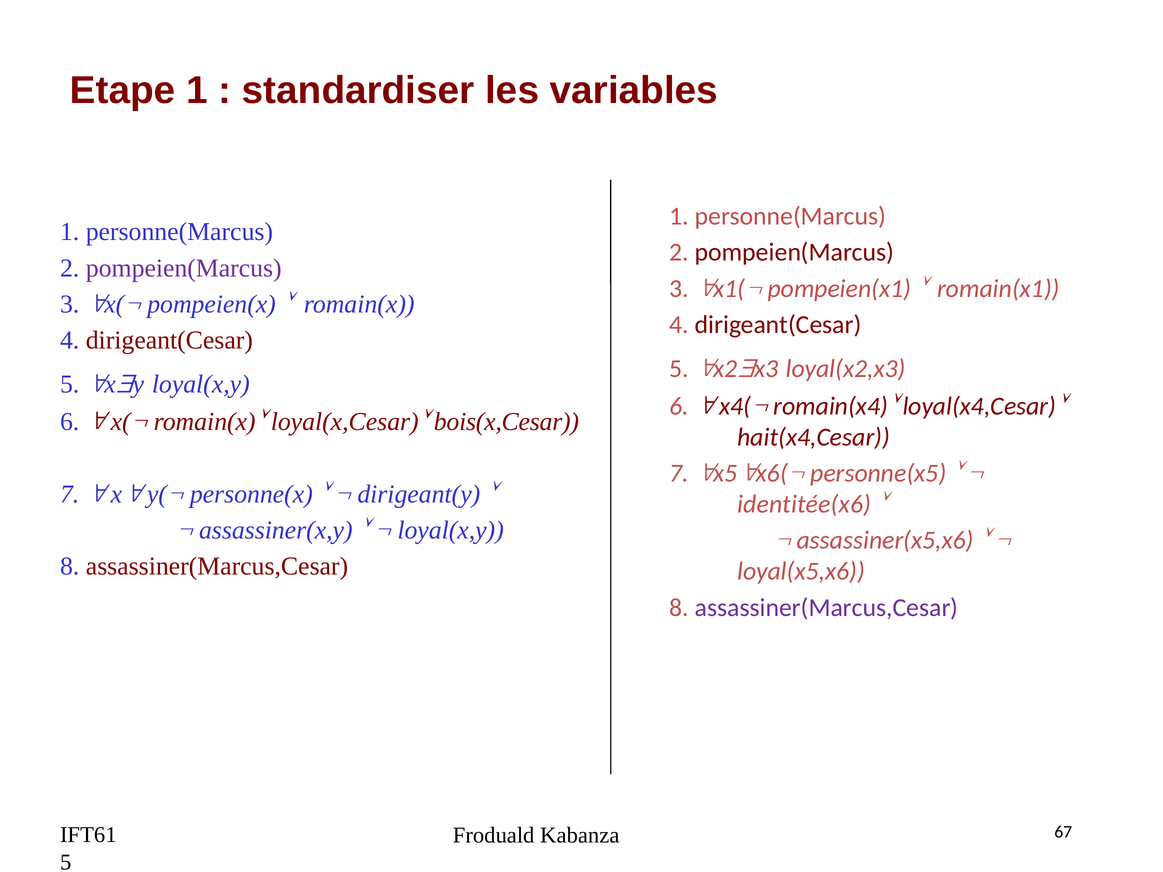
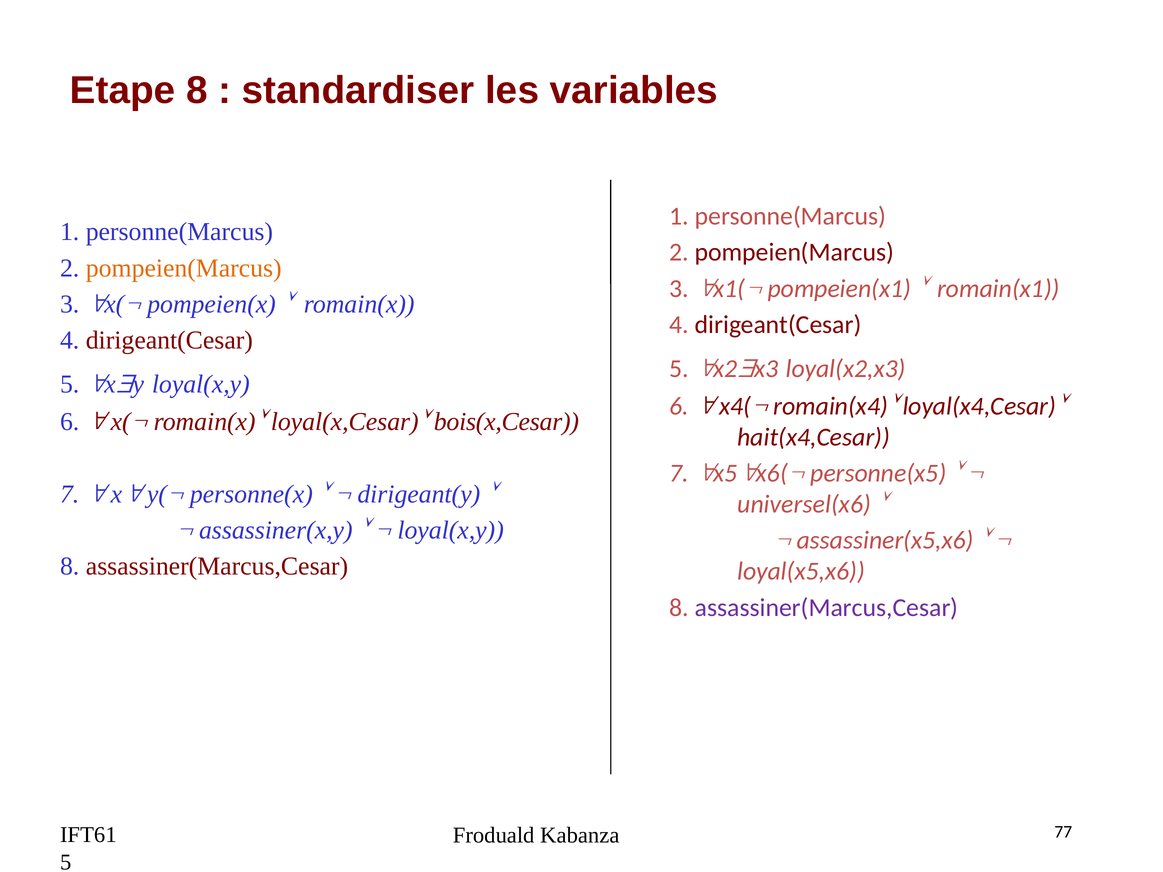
Etape 1: 1 -> 8 (197, 90)
pompeien(Marcus colour: purple -> orange (184, 268)
identitée(x6: identitée(x6 -> universel(x6 (804, 504)
67: 67 -> 77 (1063, 832)
